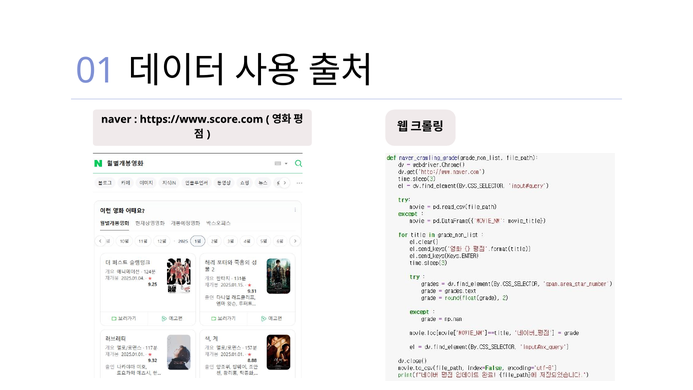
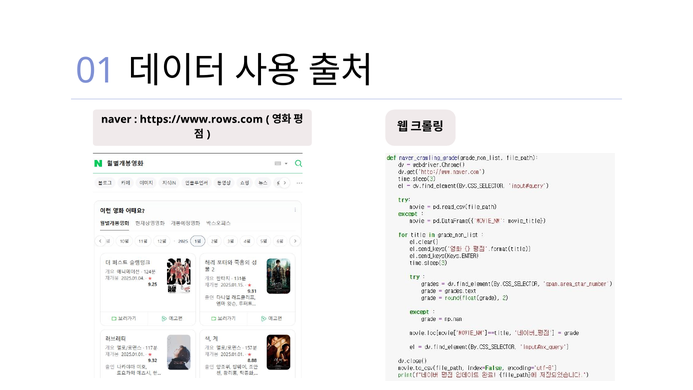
https://www.score.com: https://www.score.com -> https://www.rows.com (201, 119)
